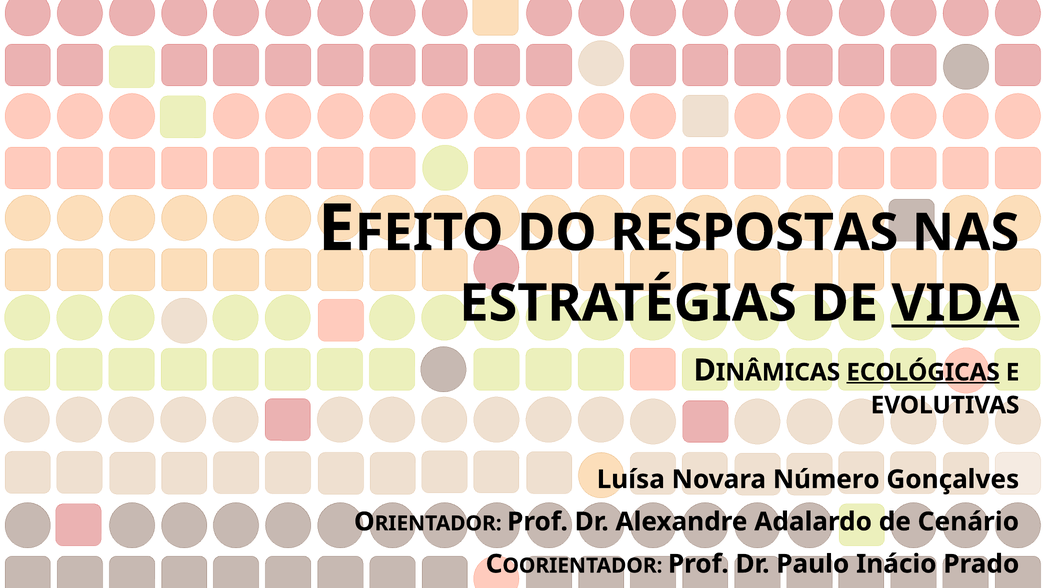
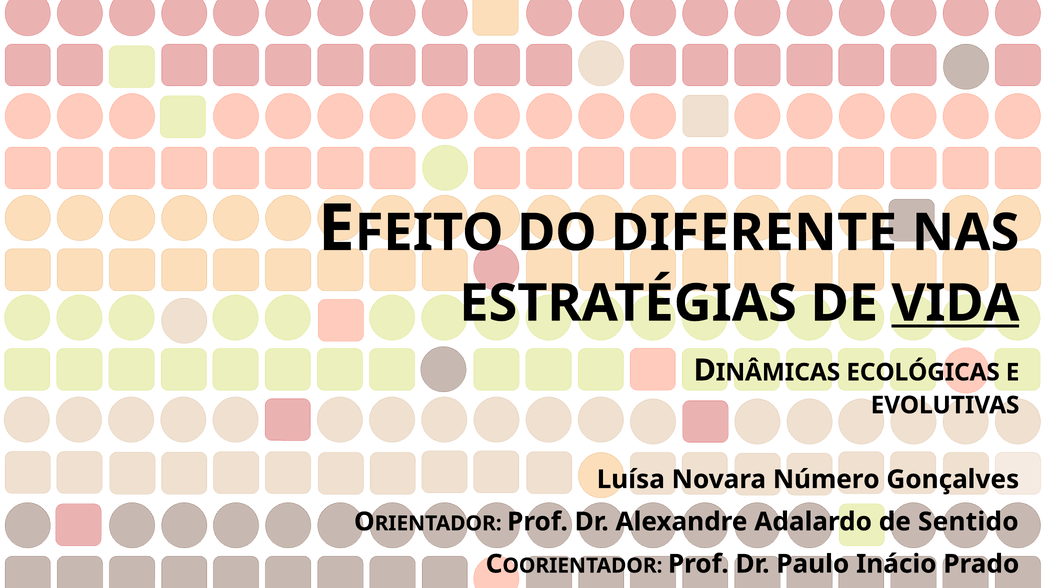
RESPOSTAS: RESPOSTAS -> DIFERENTE (754, 233)
ECOLÓGICAS underline: present -> none (923, 373)
Cenário: Cenário -> Sentido (968, 522)
